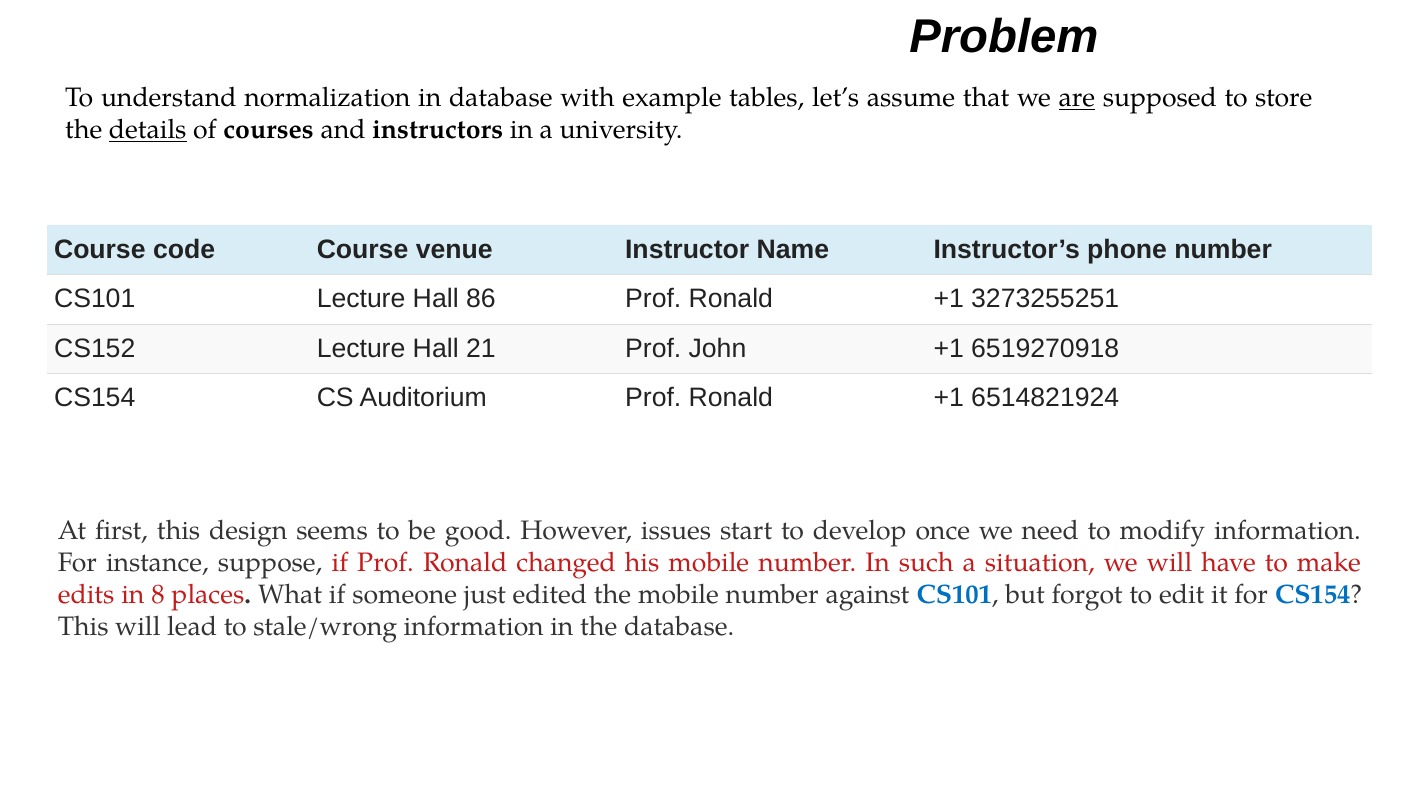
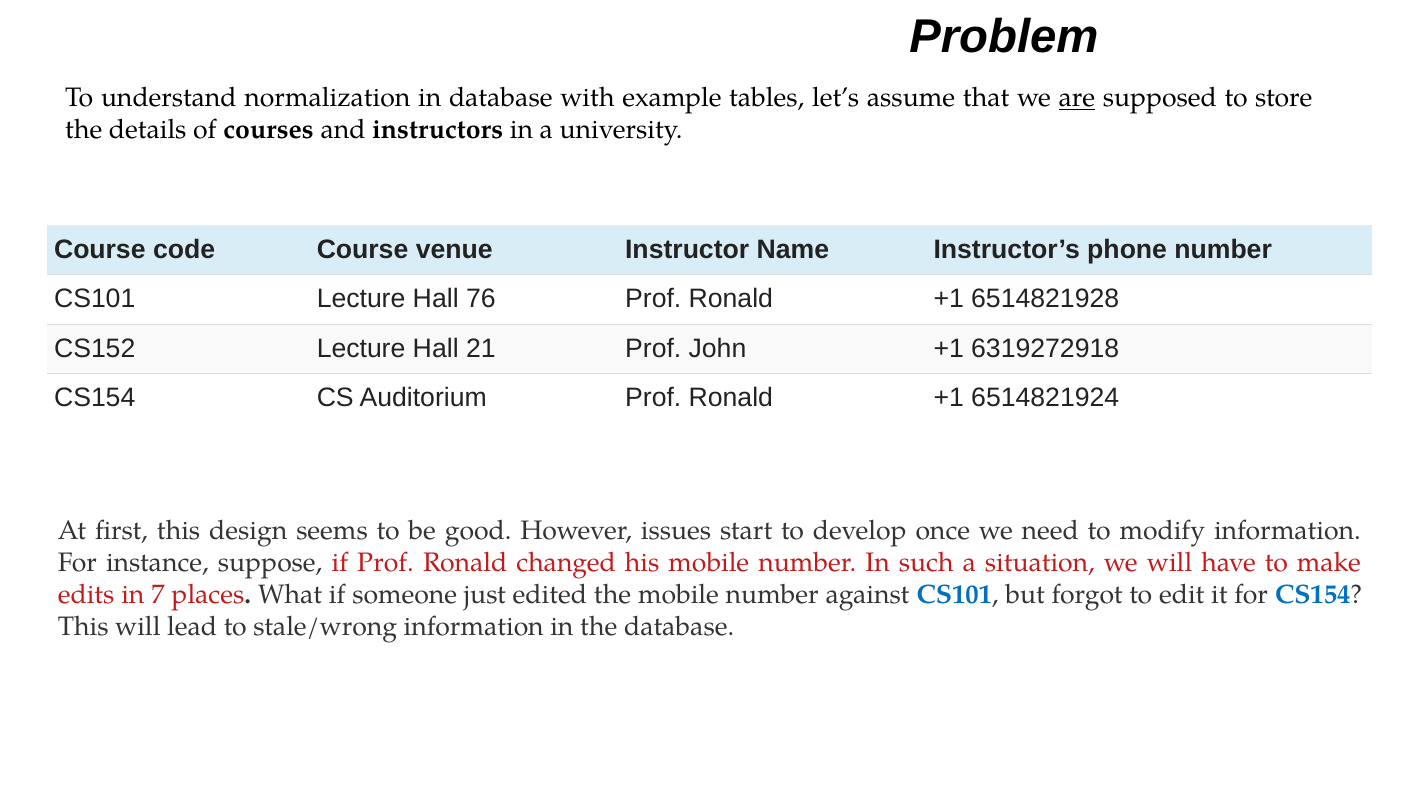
details underline: present -> none (148, 130)
86: 86 -> 76 (481, 299)
3273255251: 3273255251 -> 6514821928 (1045, 299)
6519270918: 6519270918 -> 6319272918 (1045, 348)
8: 8 -> 7 (158, 594)
